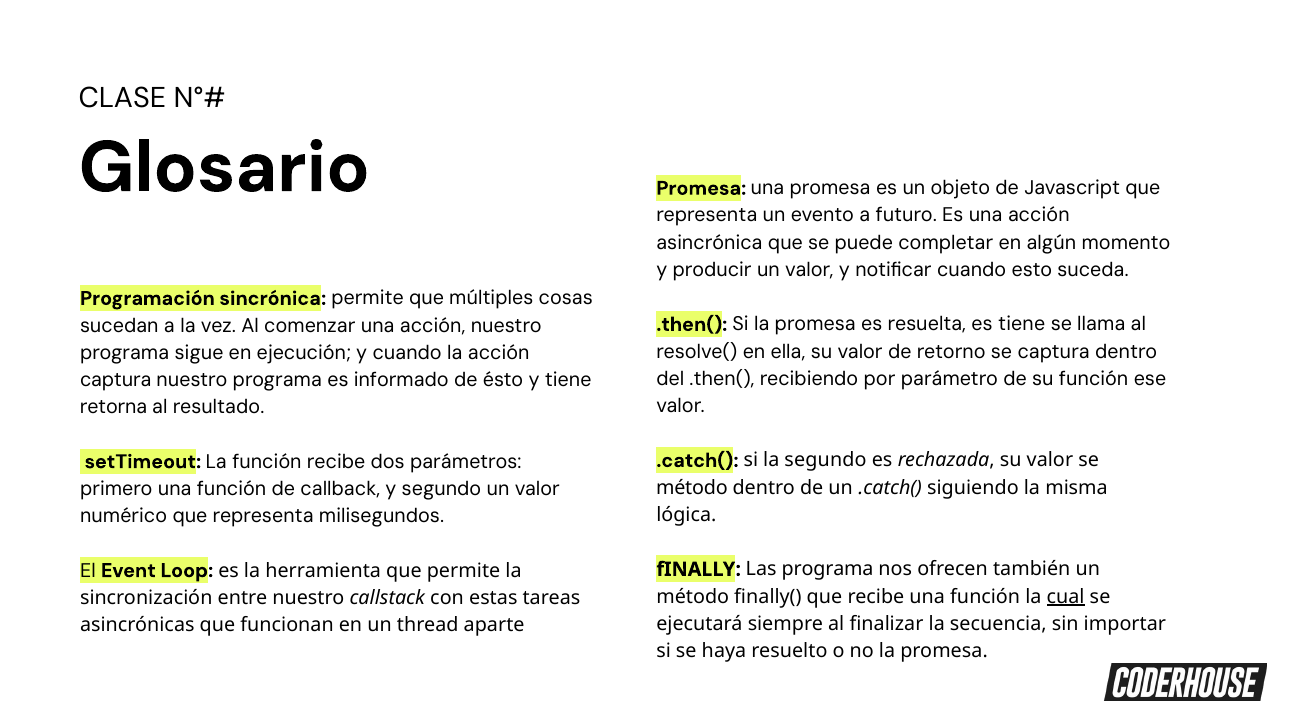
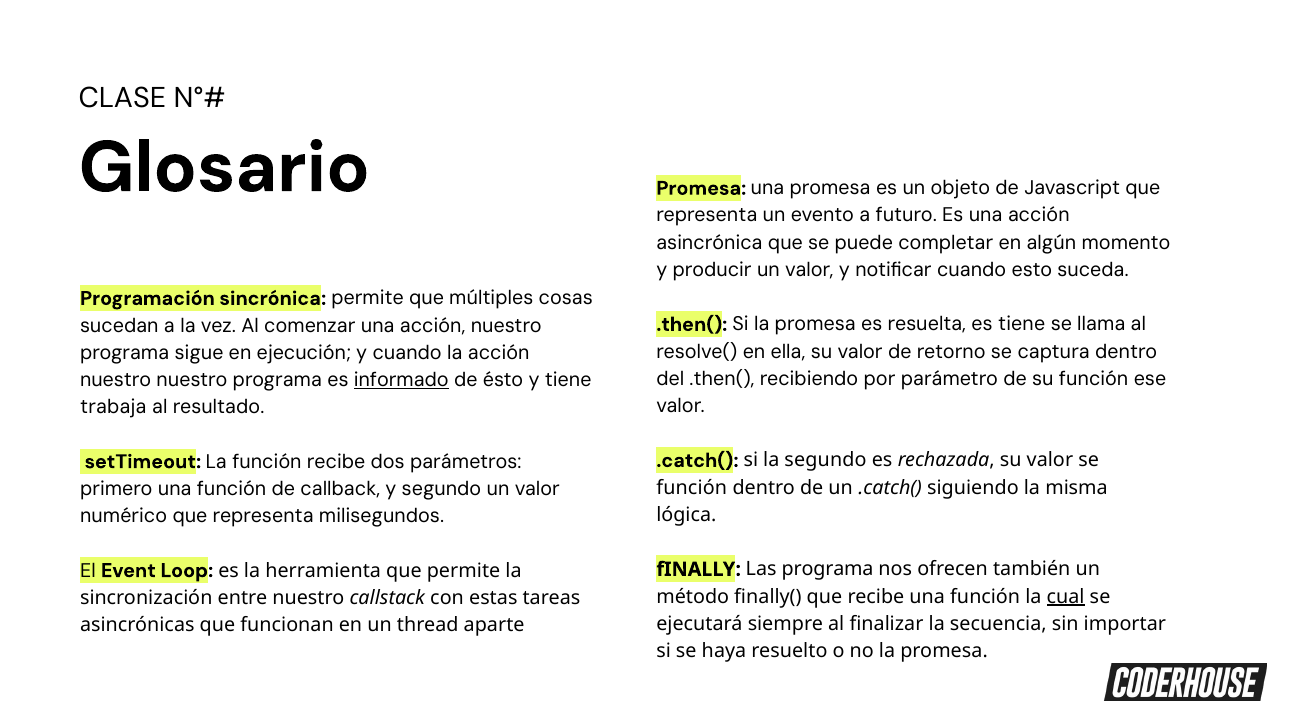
captura: captura -> nuestro (116, 380)
informado underline: none -> present (401, 380)
retorna: retorna -> trabaja (113, 407)
método: método -> función (692, 488)
